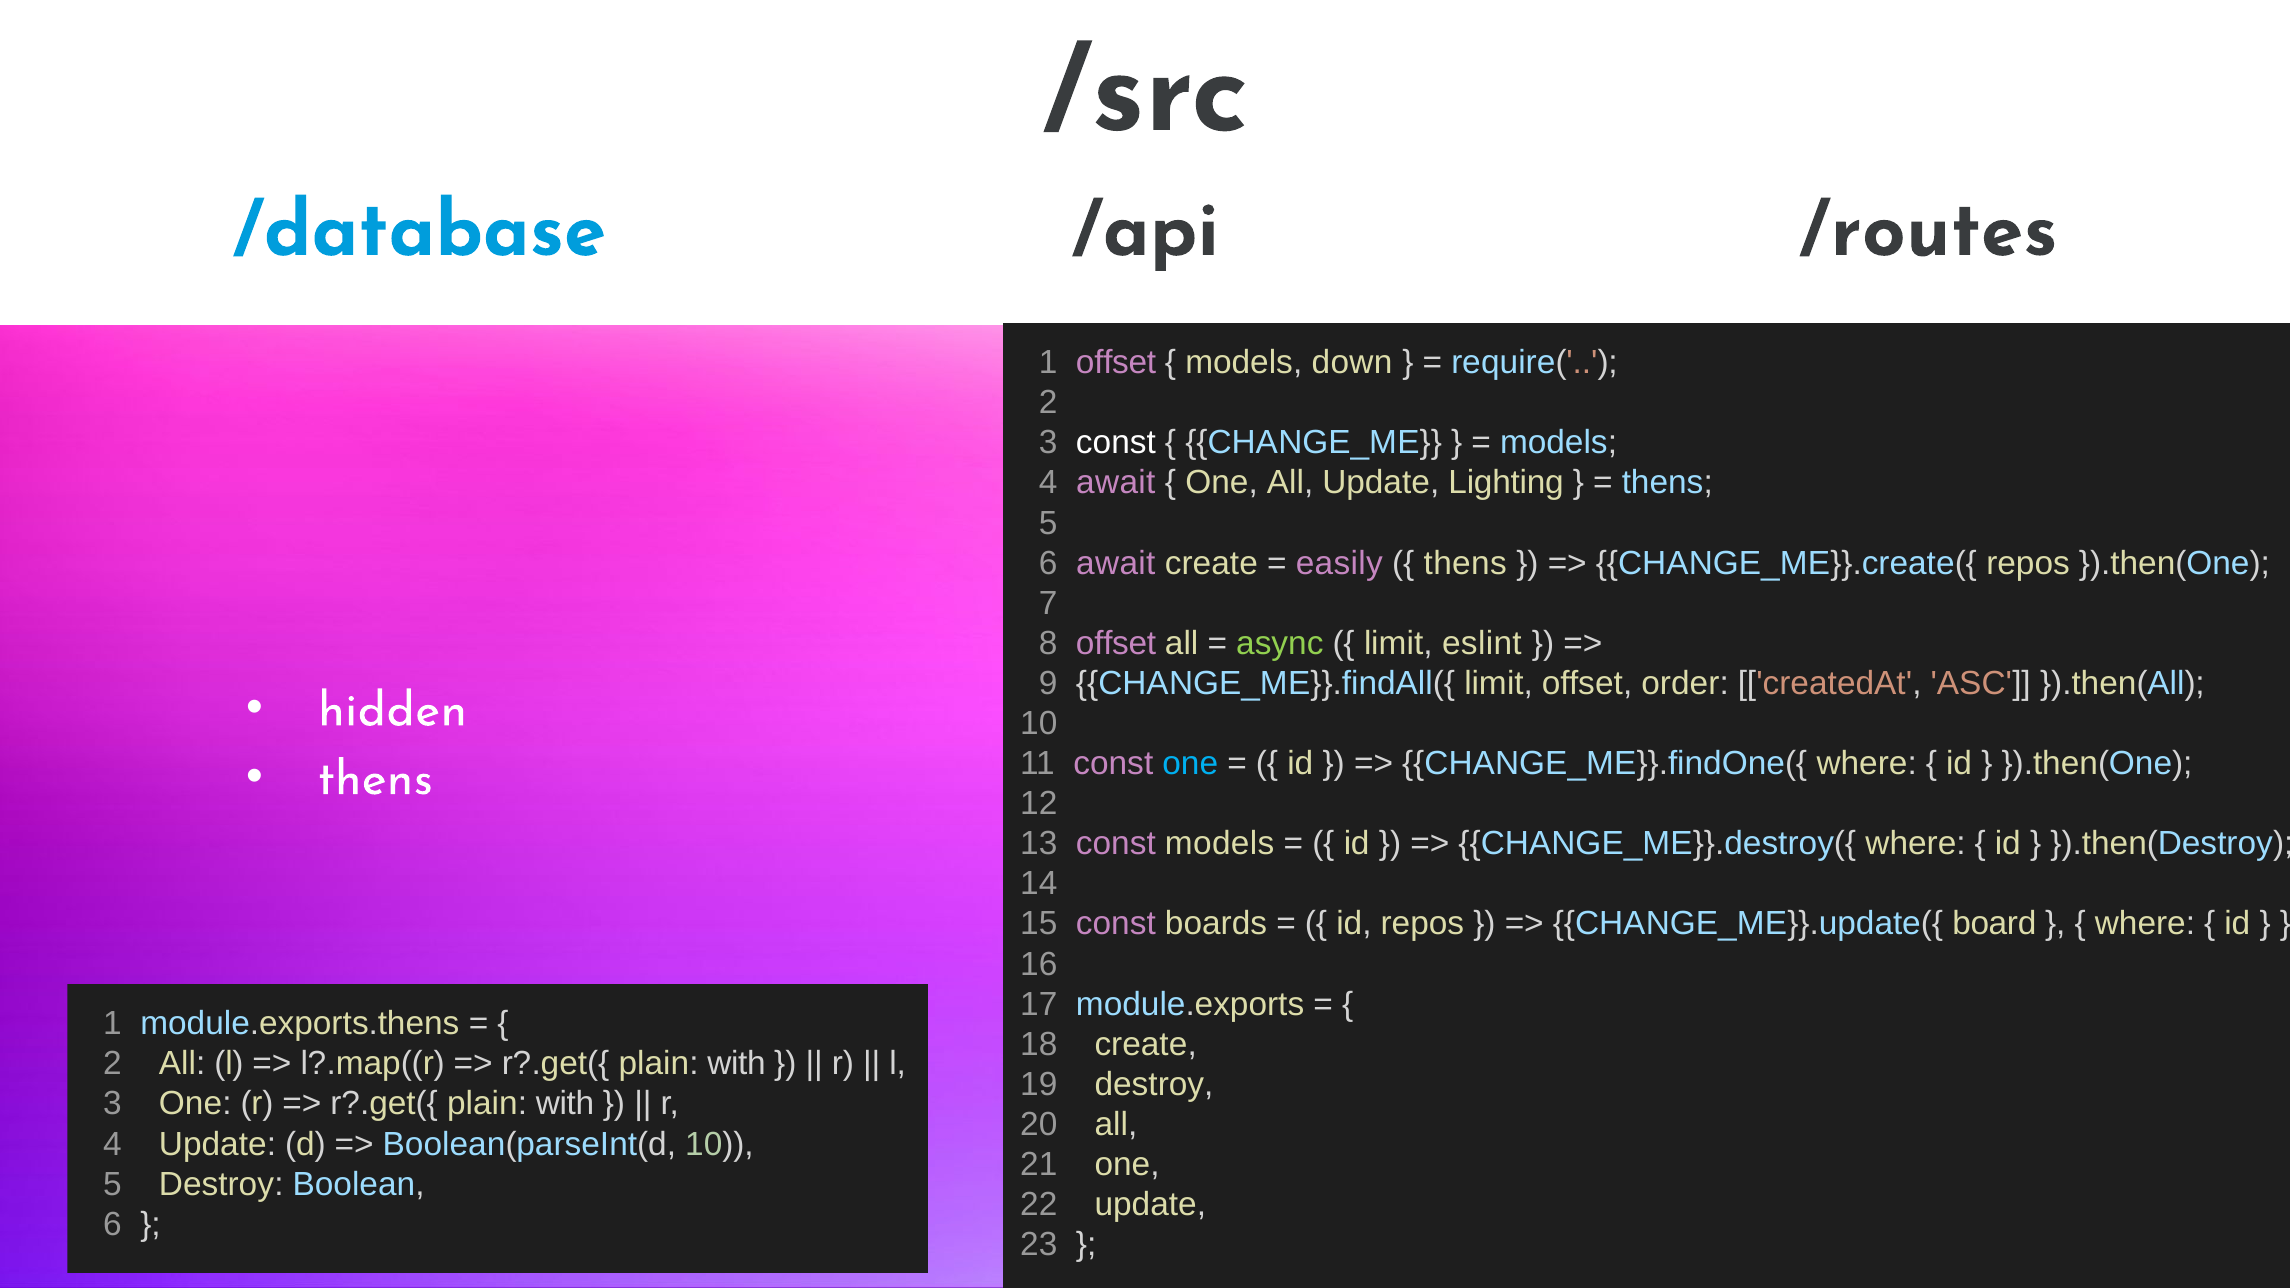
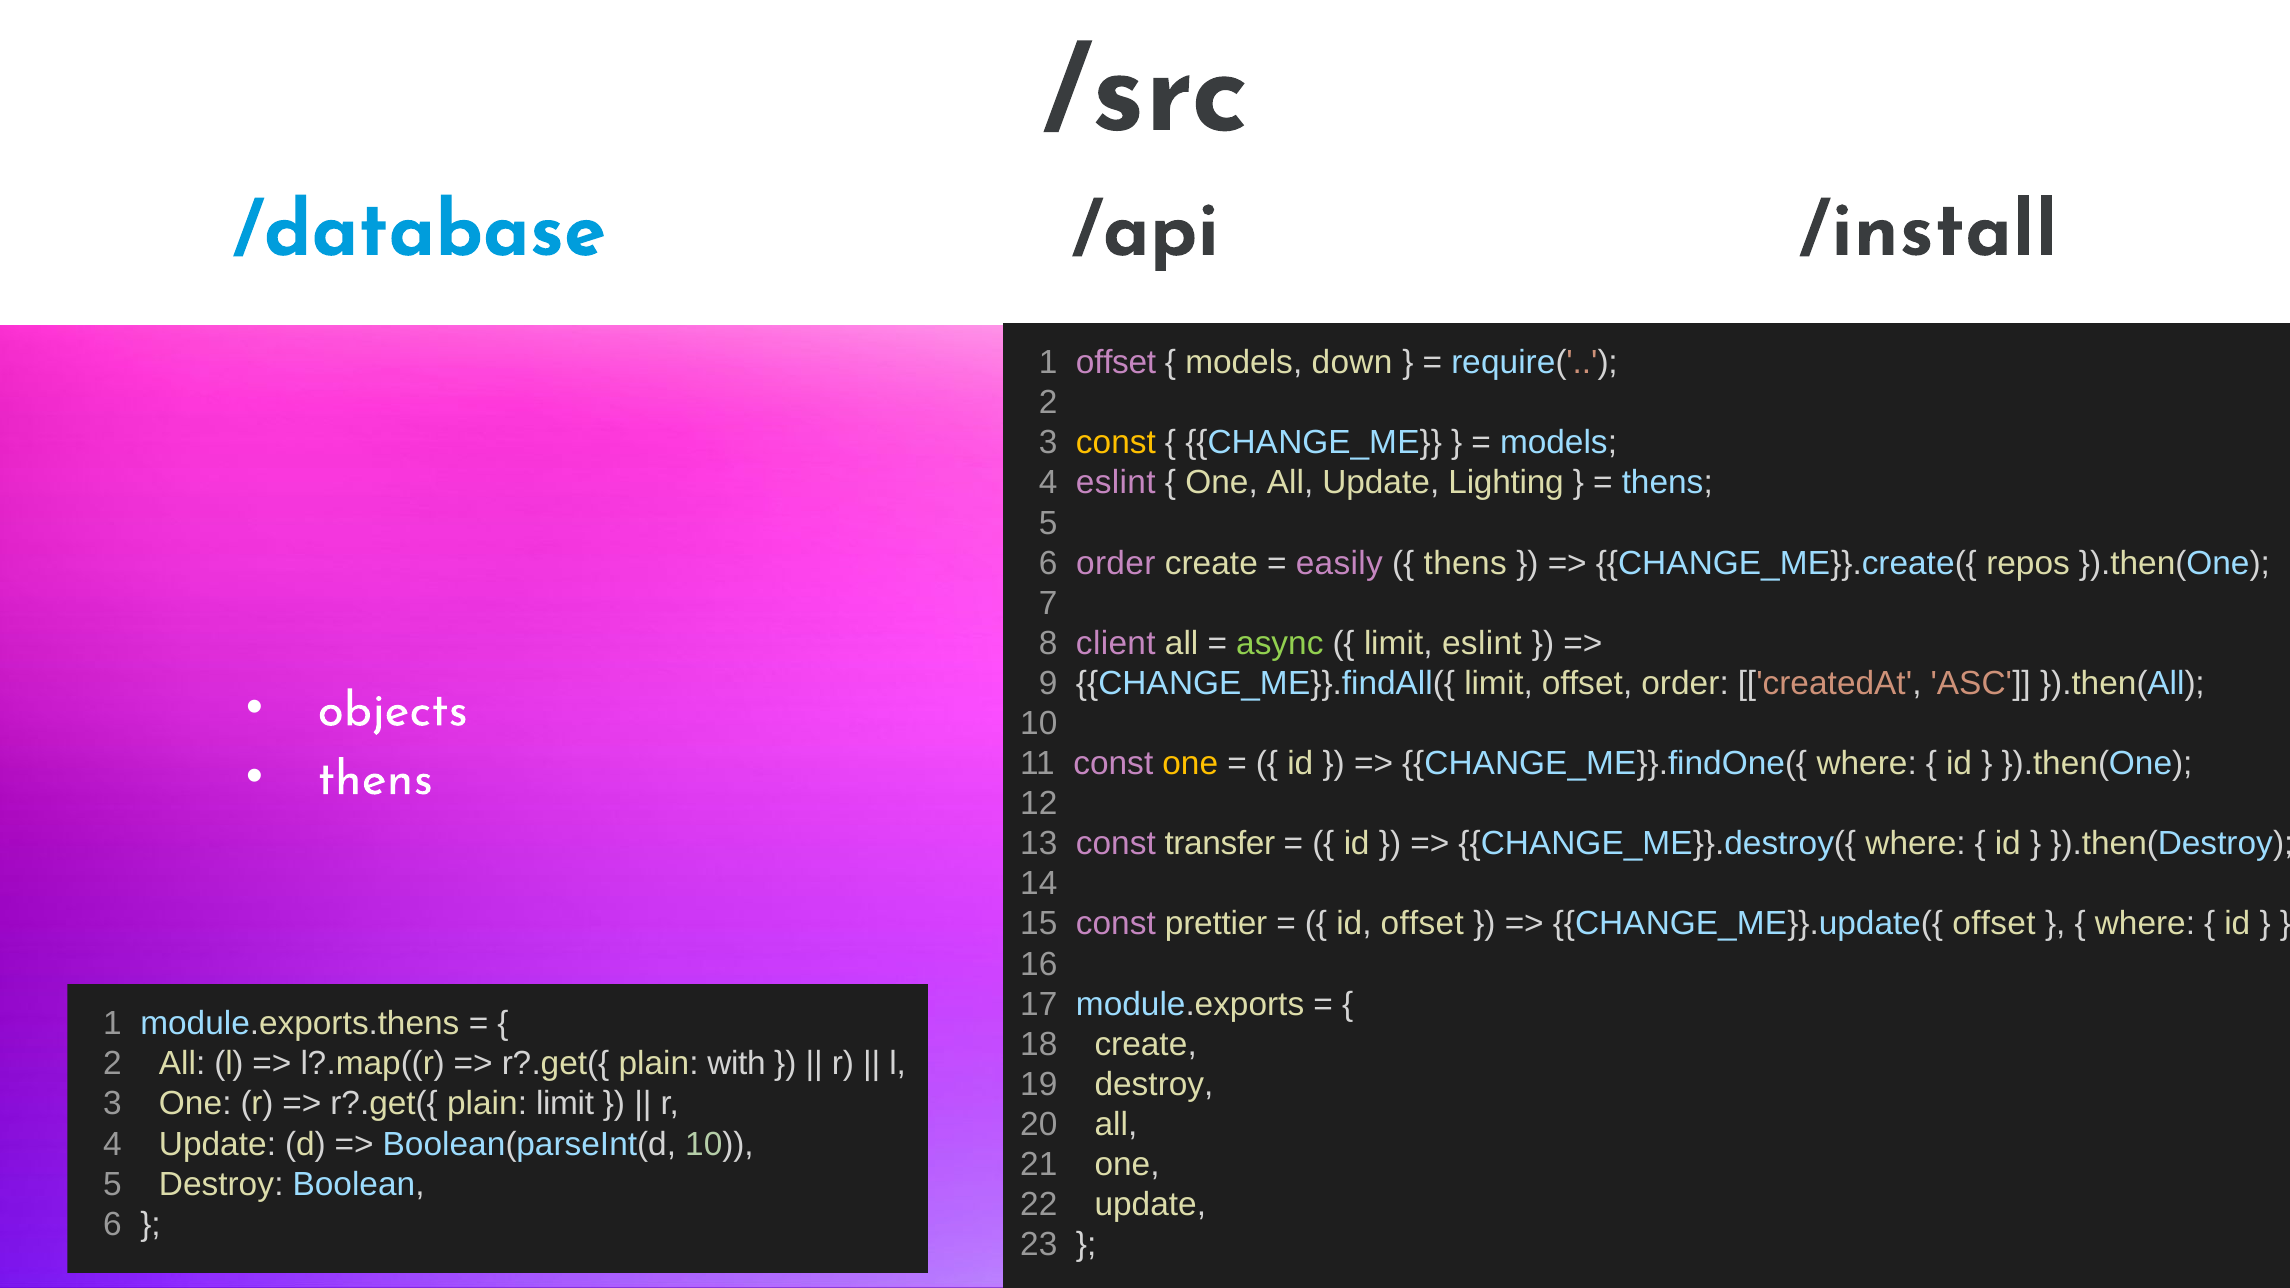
/routes: /routes -> /install (1928, 230)
const colour: white -> yellow (1116, 443)
4 await: await -> eslint (1116, 483)
6 await: await -> order (1116, 563)
8 offset: offset -> client (1116, 643)
hidden: hidden -> objects (393, 710)
one colour: light blue -> yellow (1190, 764)
const models: models -> transfer (1220, 844)
boards: boards -> prettier (1216, 924)
id repos: repos -> offset (1422, 924)
CHANGE_ME}}.update({ board: board -> offset (1994, 924)
with: with -> limit (565, 1104)
